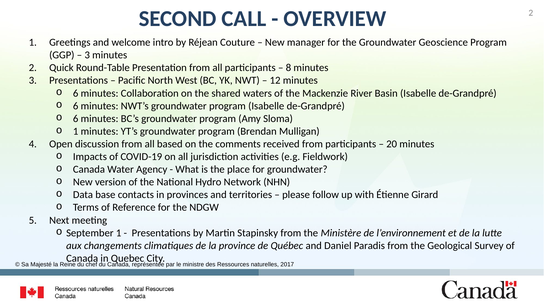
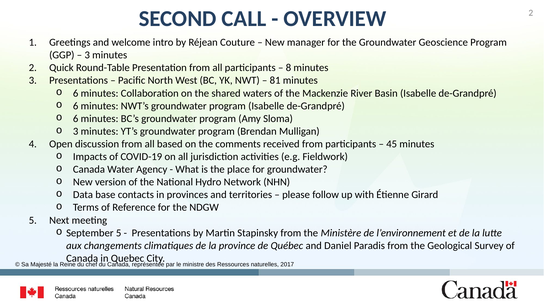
12: 12 -> 81 (275, 80)
1: 1 -> 3 (76, 131)
20: 20 -> 45 (392, 144)
September 1: 1 -> 5 (119, 233)
